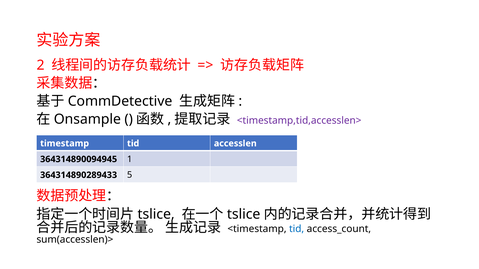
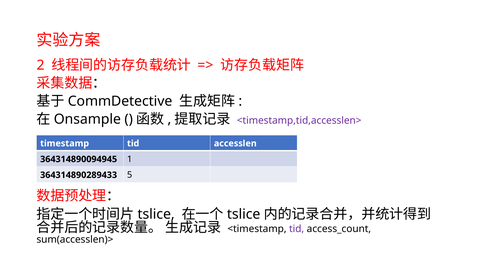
tid colour: blue -> purple (297, 229)
